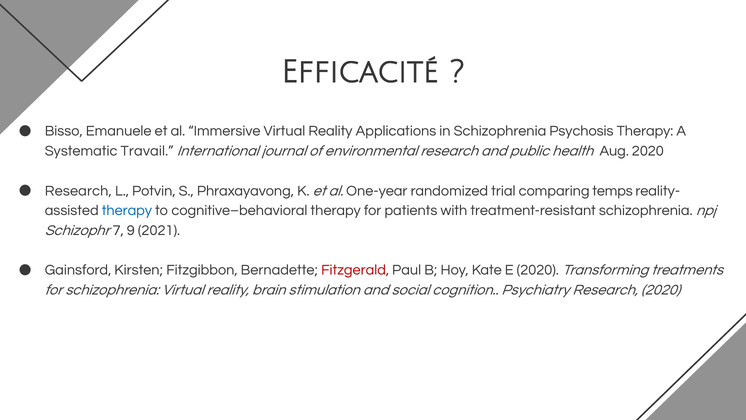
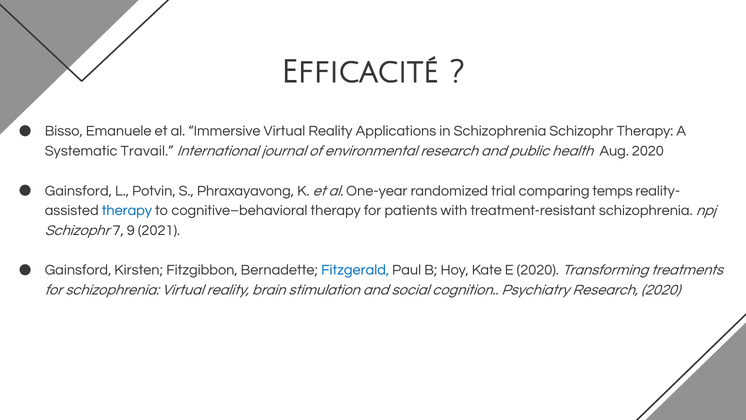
Schizophrenia Psychosis: Psychosis -> Schizophr (581, 131)
Research: Research -> Gainsford (78, 191)
Fitzgerald colour: red -> blue (355, 270)
